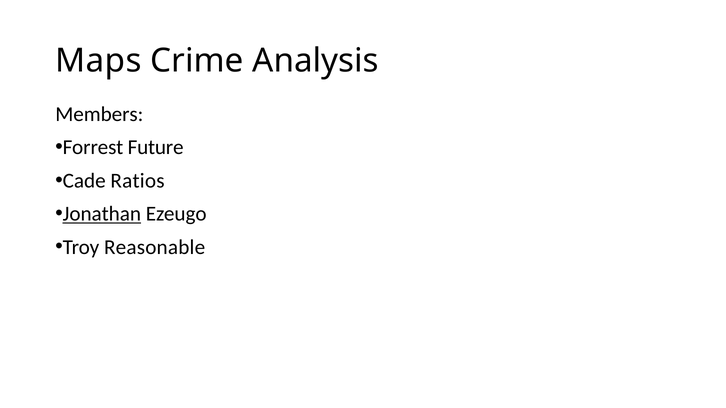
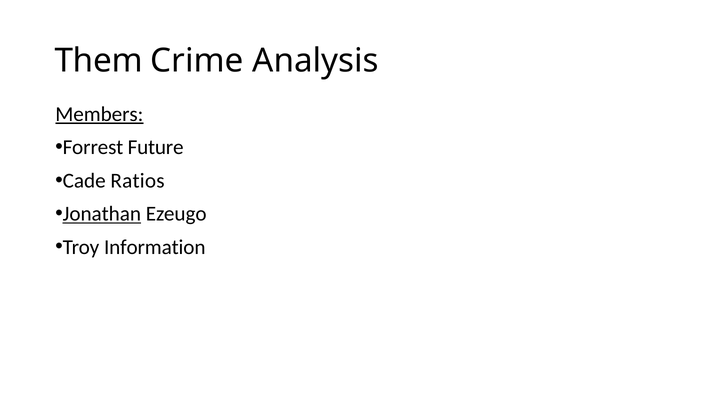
Maps: Maps -> Them (99, 61)
Members underline: none -> present (99, 114)
Reasonable: Reasonable -> Information (155, 247)
